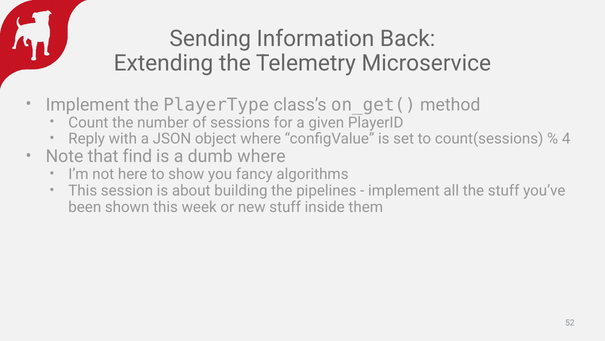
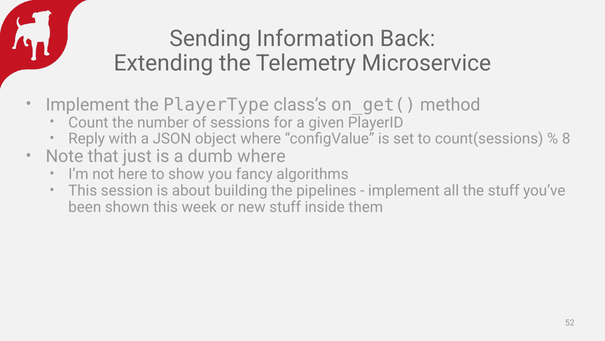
4: 4 -> 8 (566, 139)
find: find -> just (137, 156)
